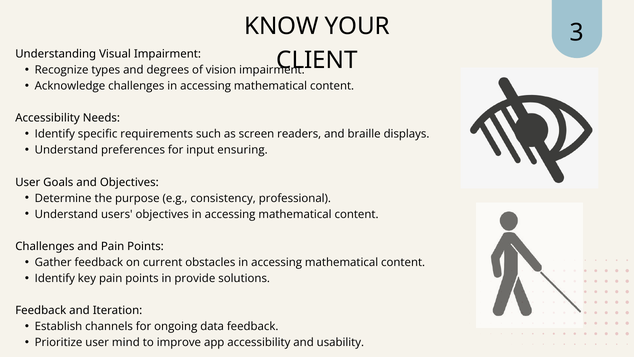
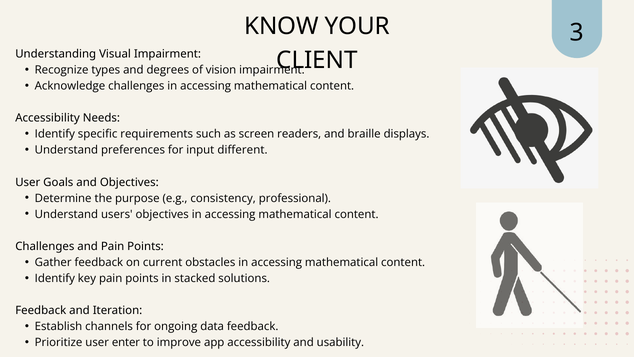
ensuring: ensuring -> different (243, 150)
provide: provide -> stacked (195, 278)
mind: mind -> enter (126, 342)
